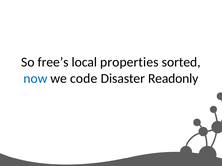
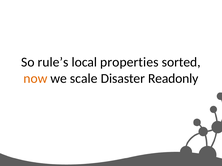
free’s: free’s -> rule’s (53, 62)
now colour: blue -> orange (35, 79)
code: code -> scale (84, 79)
